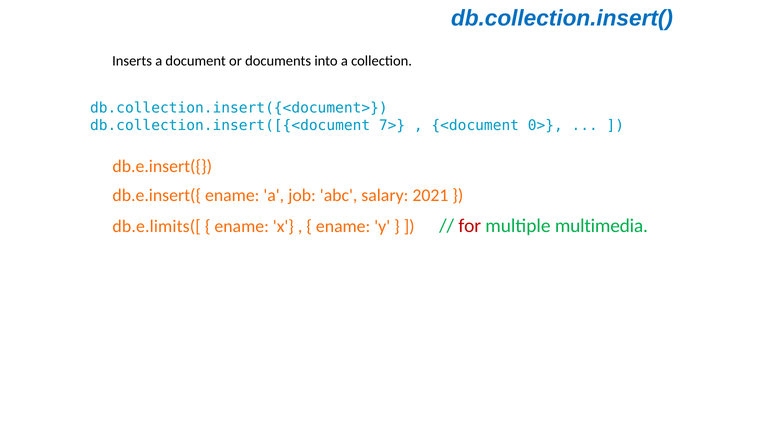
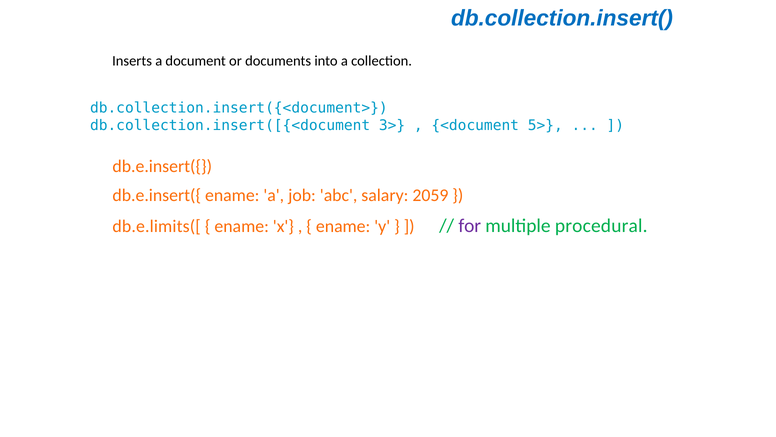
7>: 7> -> 3> (392, 125)
0>: 0> -> 5> (545, 125)
2021: 2021 -> 2059 (430, 195)
for colour: red -> purple (470, 225)
multimedia: multimedia -> procedural (601, 225)
